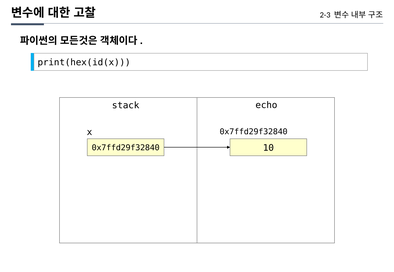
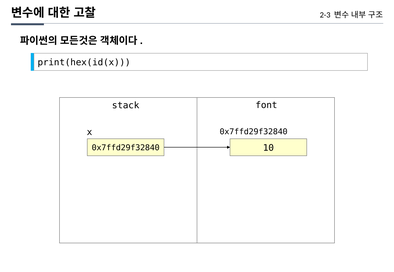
echo: echo -> font (266, 105)
